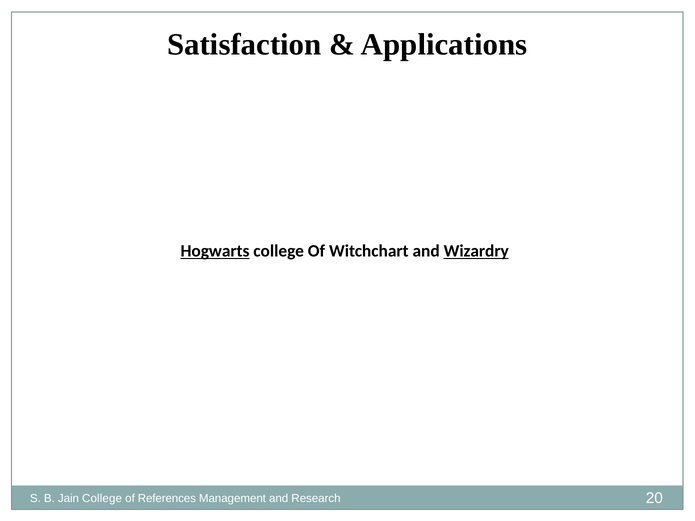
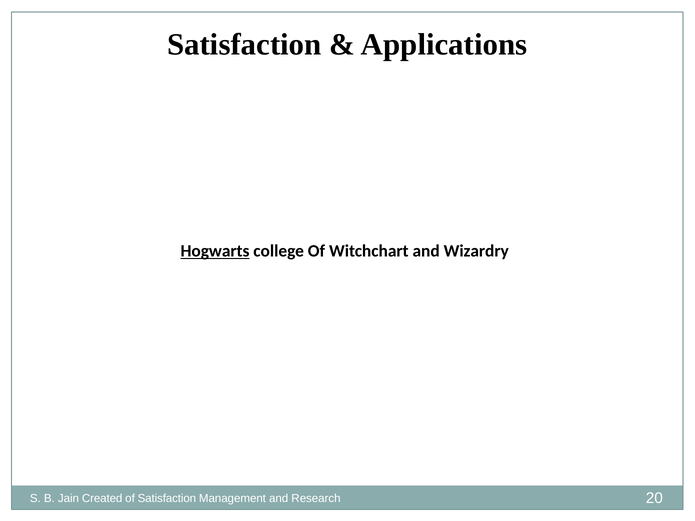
Wizardry underline: present -> none (476, 251)
Jain College: College -> Created (102, 499)
of References: References -> Satisfaction (167, 499)
